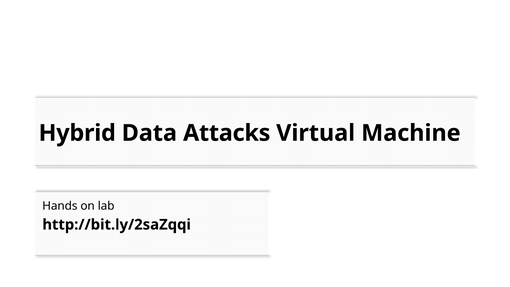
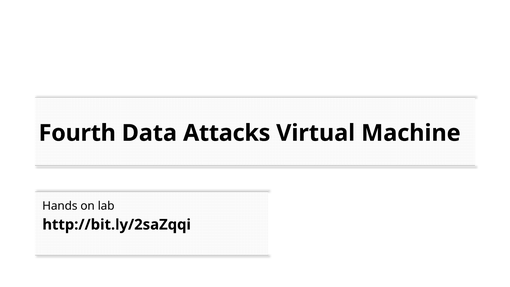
Hybrid: Hybrid -> Fourth (77, 133)
